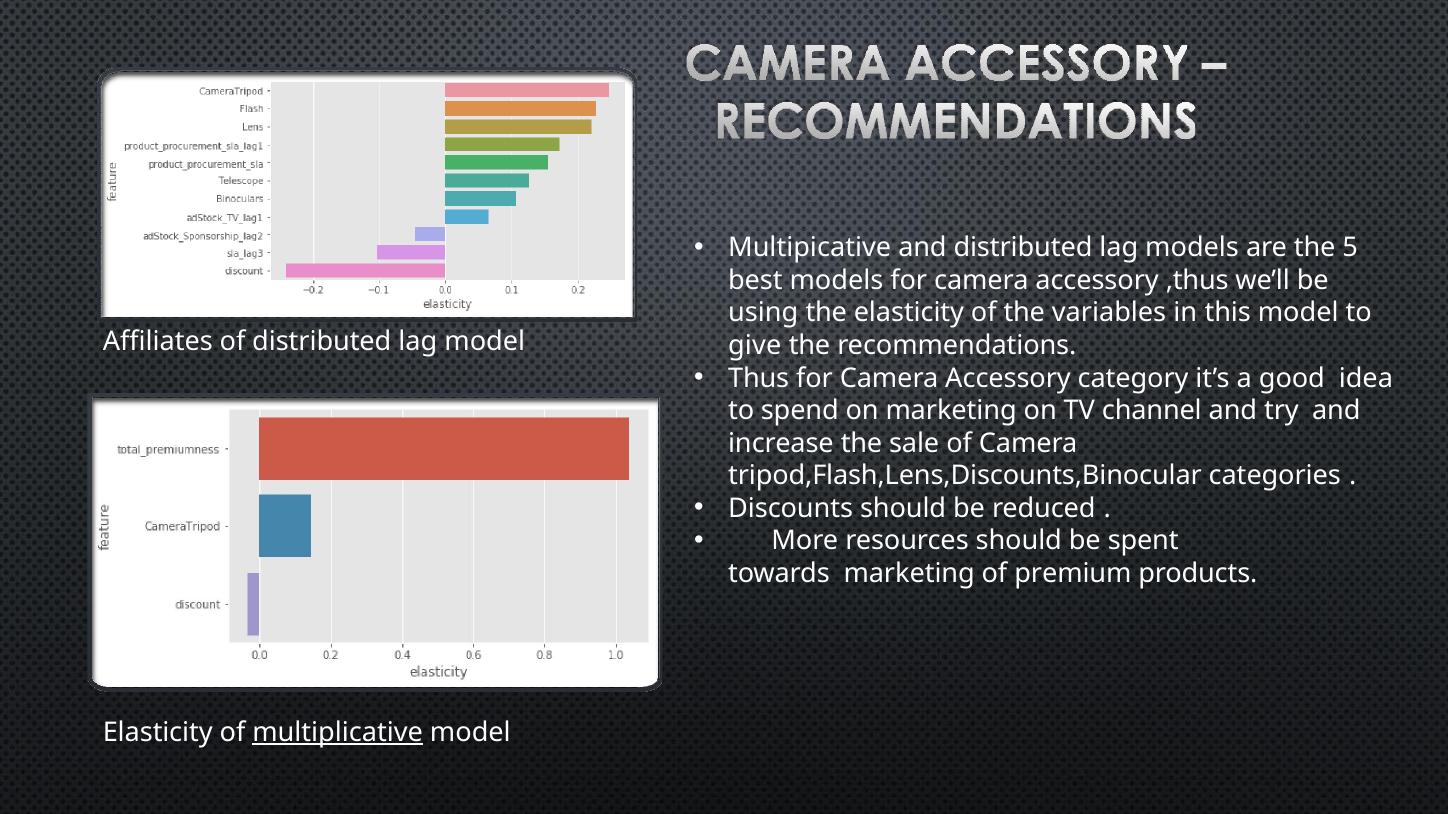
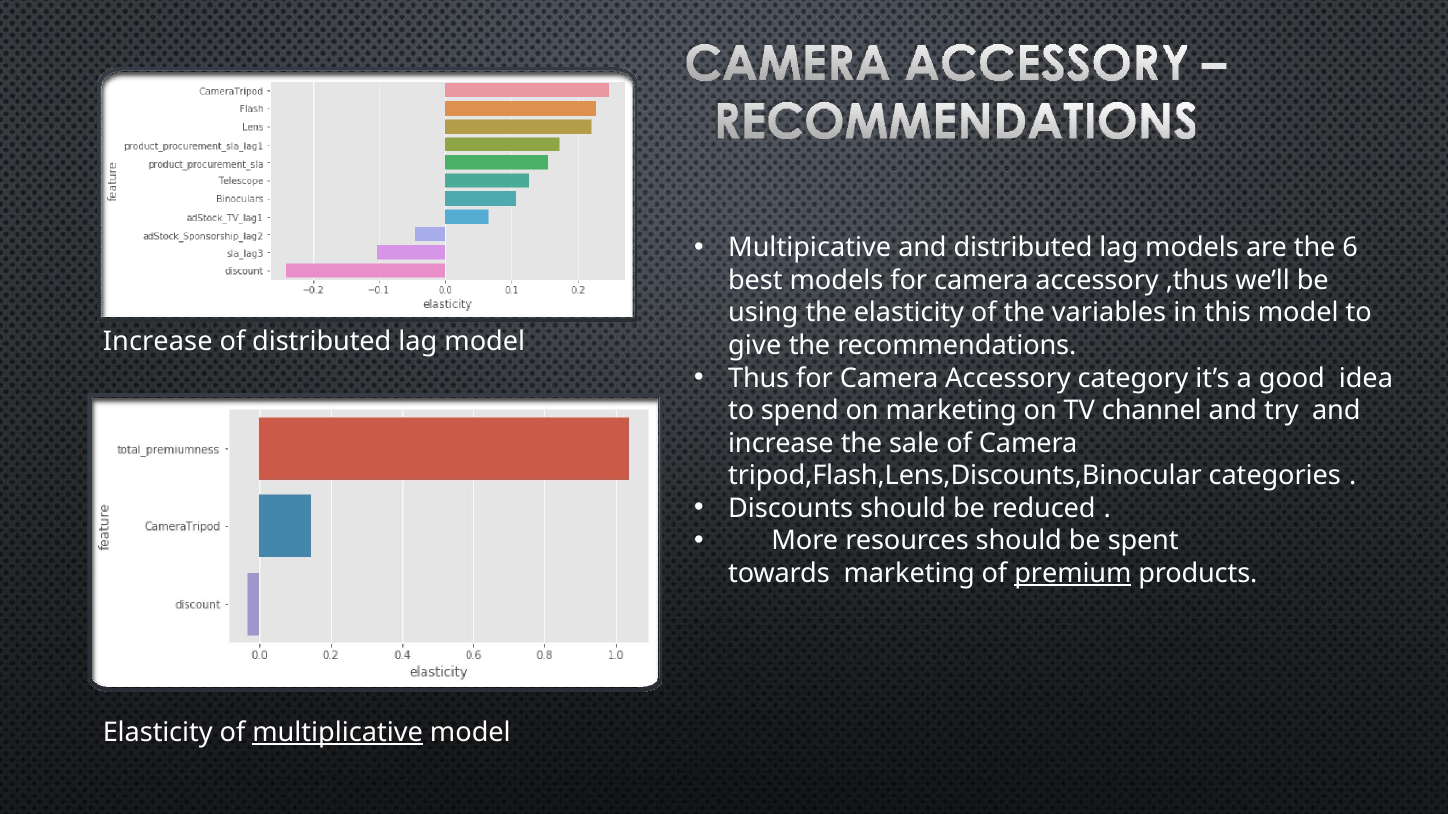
5: 5 -> 6 (1350, 248)
Affiliates: Affiliates -> Increase (158, 341)
premium underline: none -> present (1073, 574)
